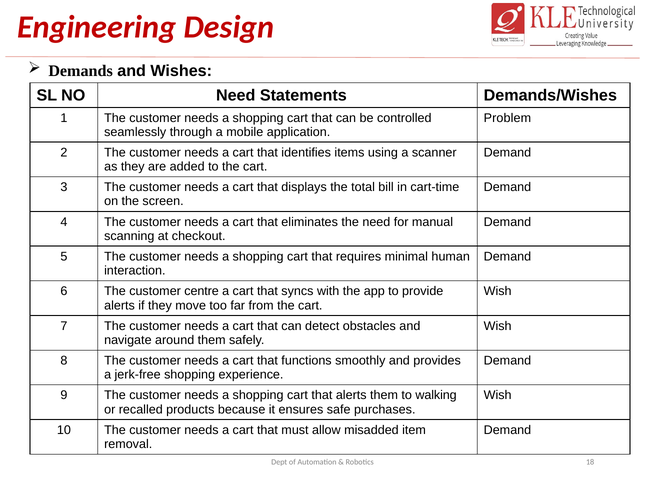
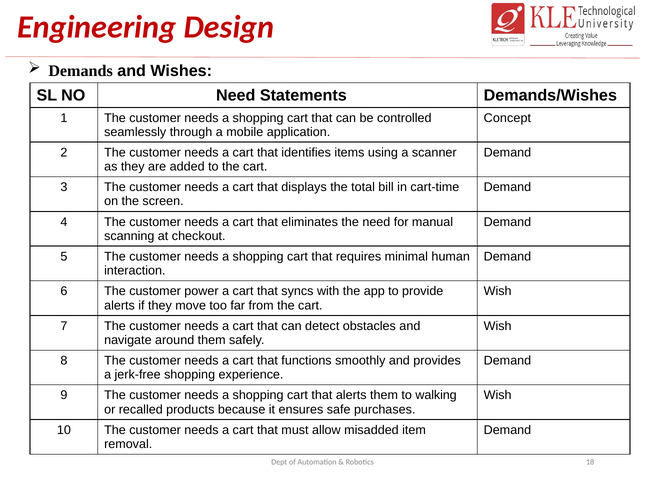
Problem: Problem -> Concept (507, 118)
centre: centre -> power (201, 291)
